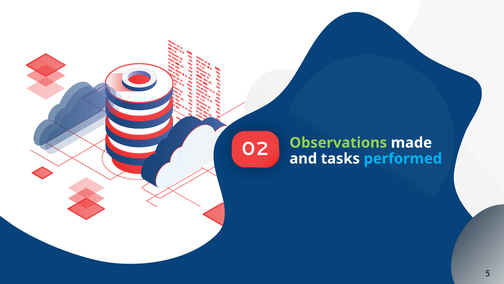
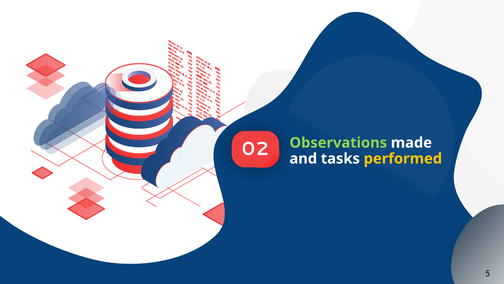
performed colour: light blue -> yellow (403, 158)
